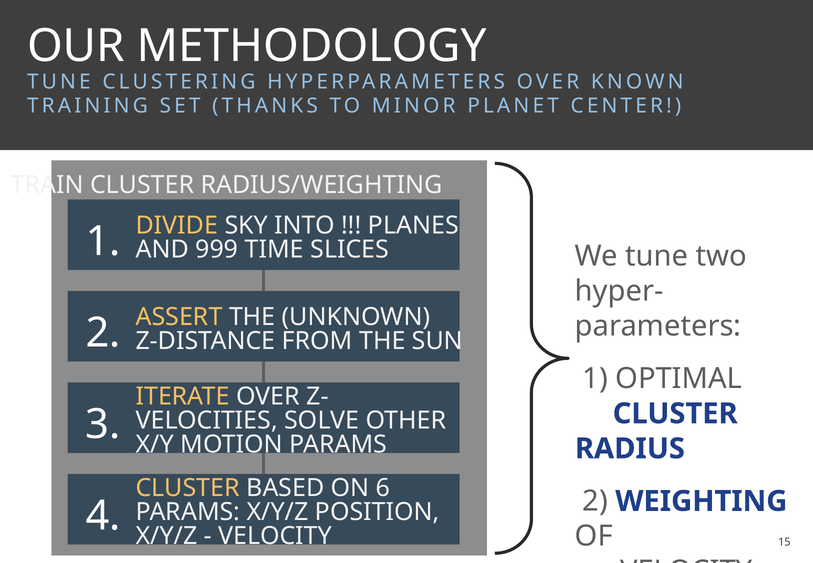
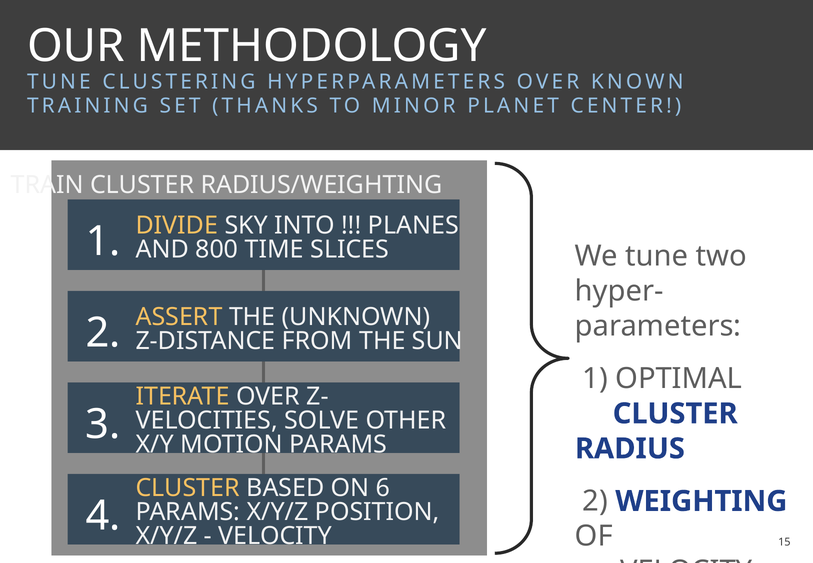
999: 999 -> 800 (217, 249)
